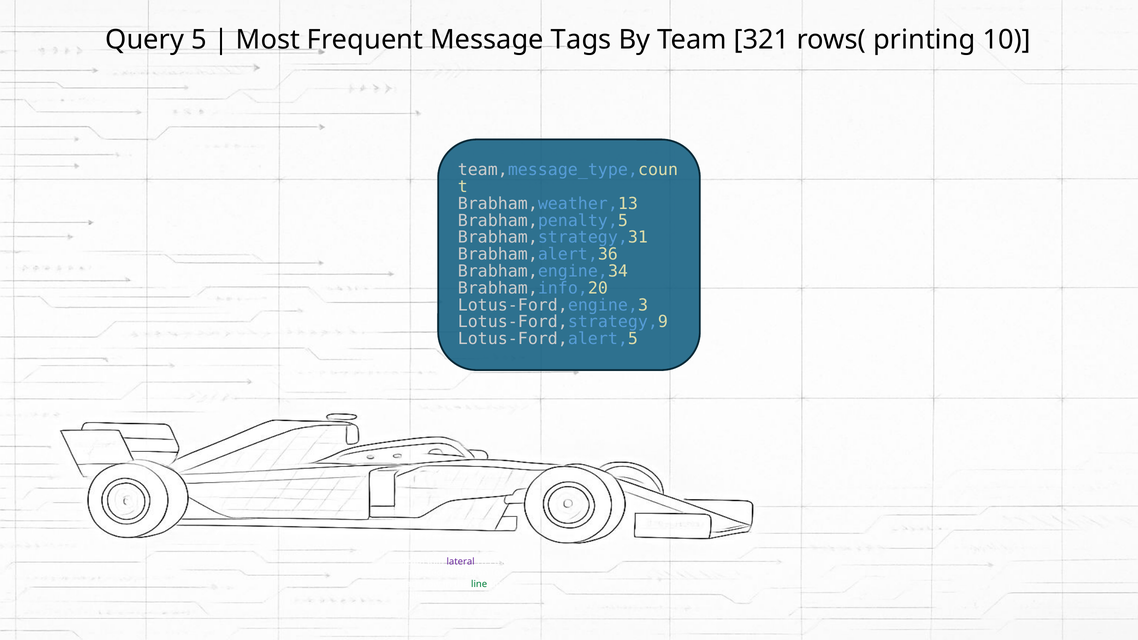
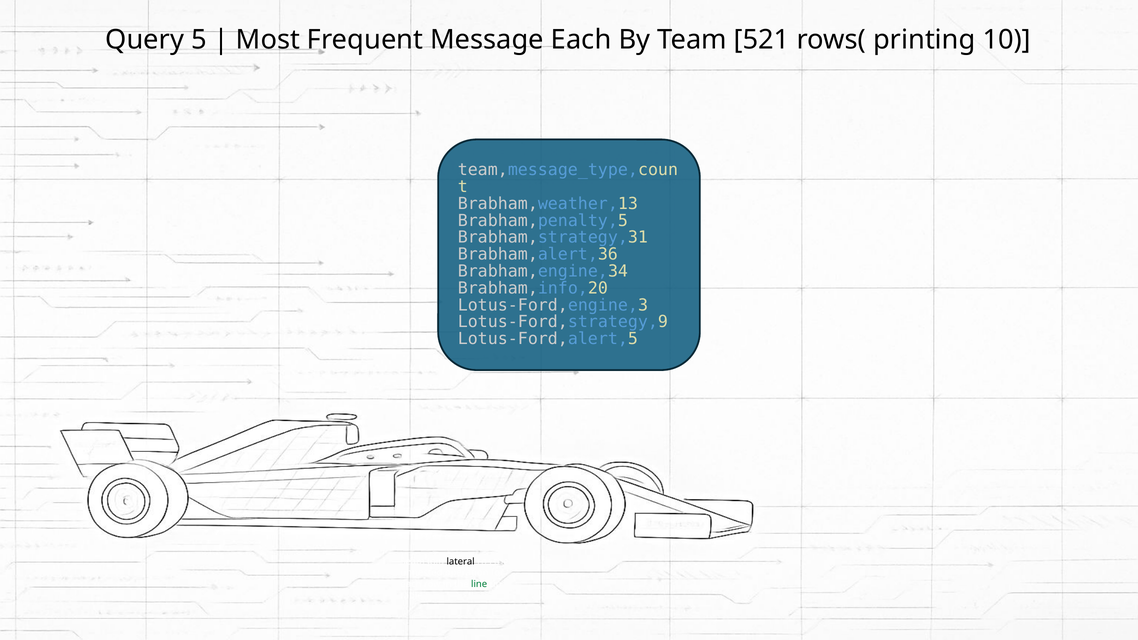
Message Tags: Tags -> Each (581, 40)
321: 321 -> 521 (762, 40)
lateral colour: purple -> black (461, 562)
